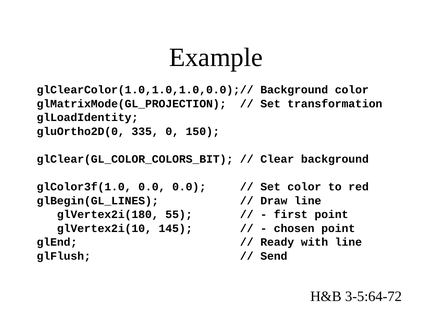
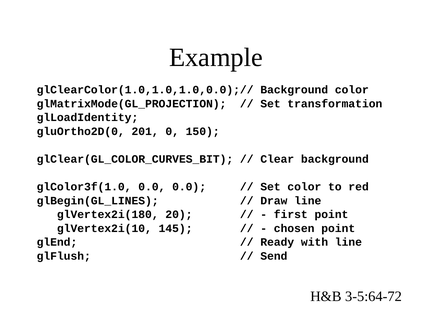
335: 335 -> 201 (145, 131)
glClear(GL_COLOR_COLORS_BIT: glClear(GL_COLOR_COLORS_BIT -> glClear(GL_COLOR_CURVES_BIT (135, 159)
55: 55 -> 20 (179, 214)
